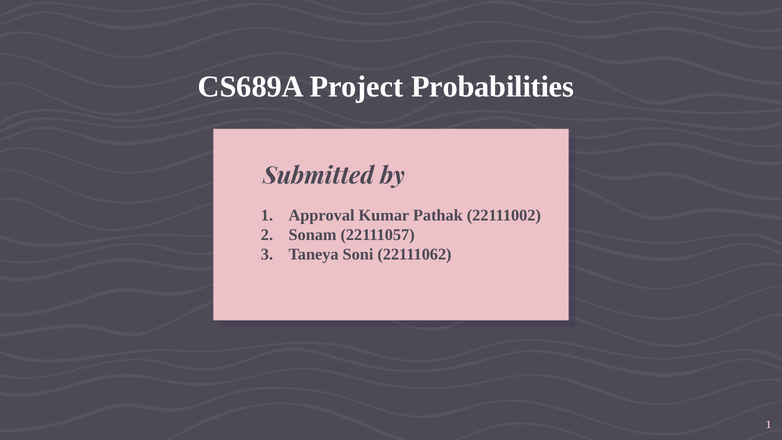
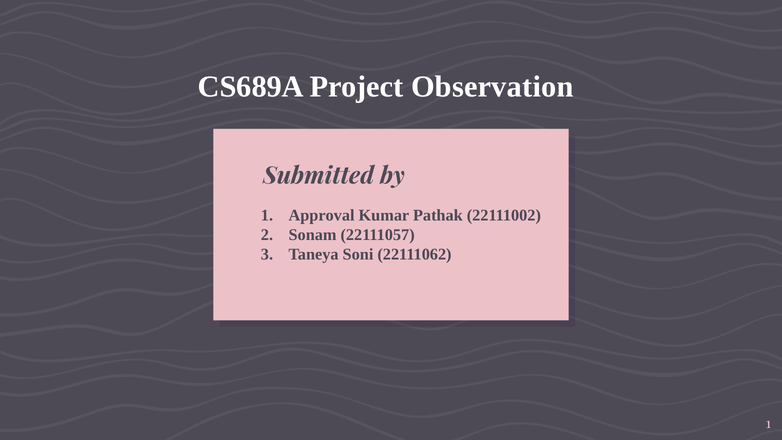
Probabilities: Probabilities -> Observation (492, 87)
